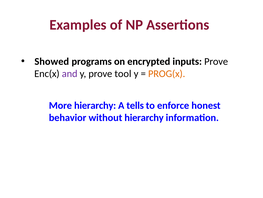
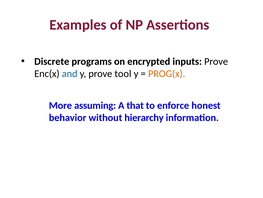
Showed: Showed -> Discrete (52, 61)
and colour: purple -> blue (70, 73)
More hierarchy: hierarchy -> assuming (95, 105)
tells: tells -> that (135, 105)
